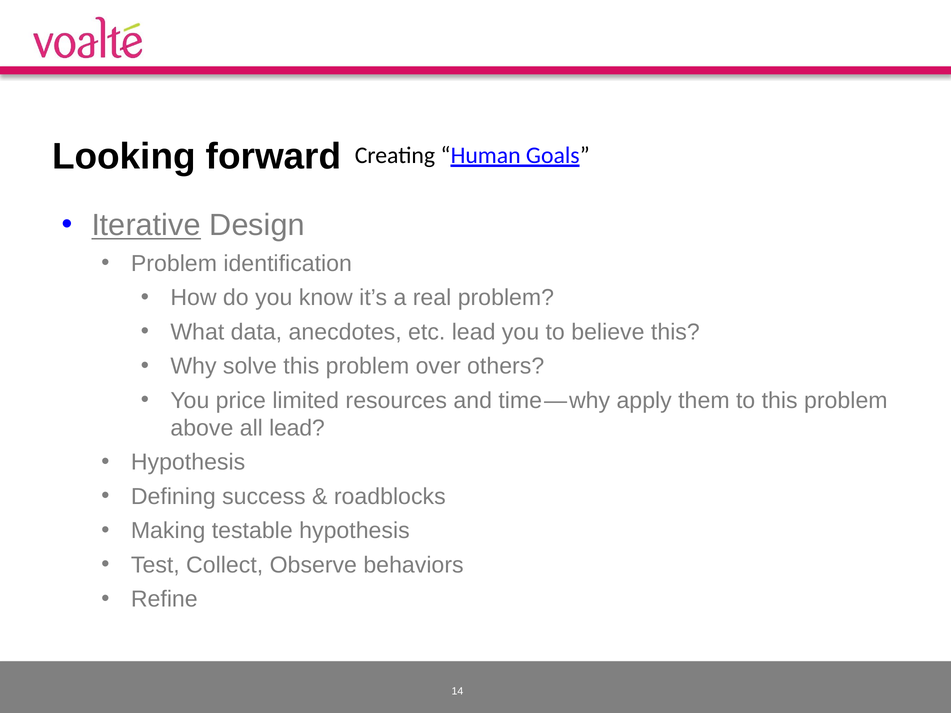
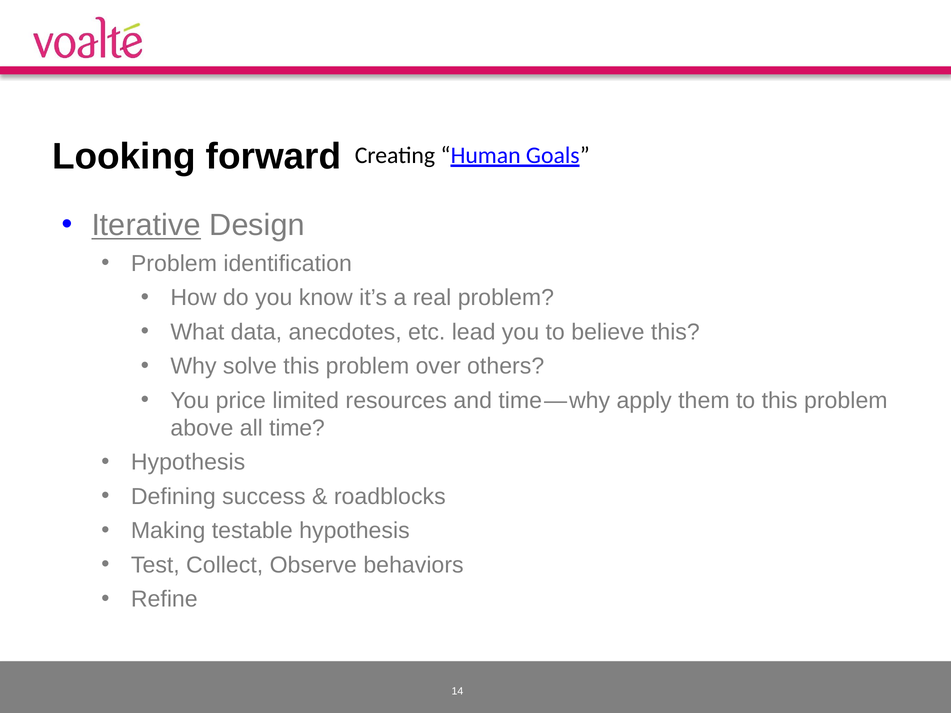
all lead: lead -> time (297, 428)
